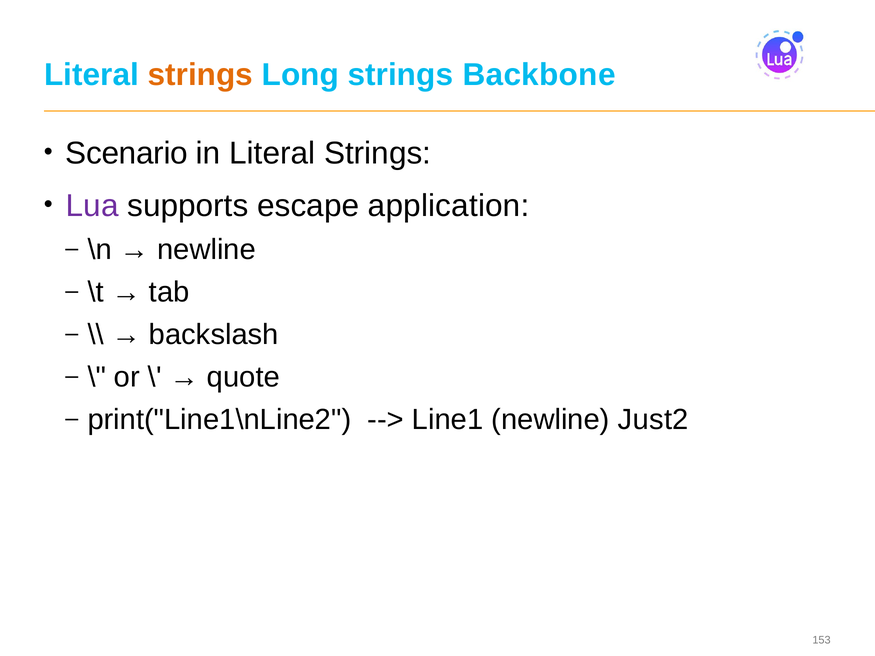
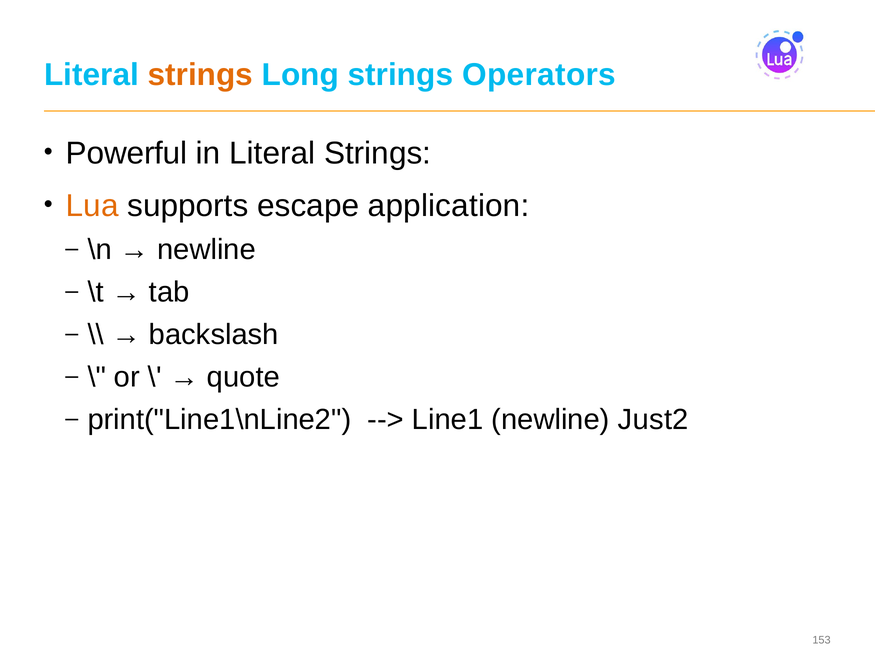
Backbone: Backbone -> Operators (539, 75)
Scenario: Scenario -> Powerful (127, 153)
Lua colour: purple -> orange (92, 206)
